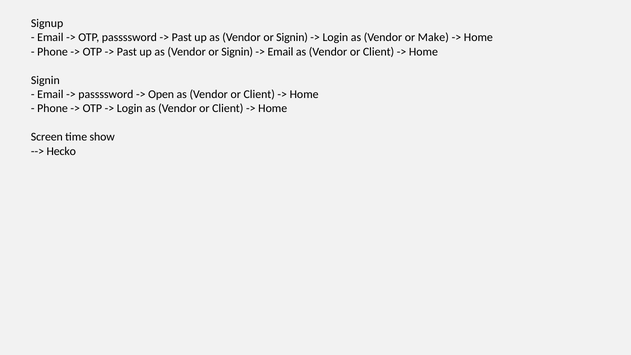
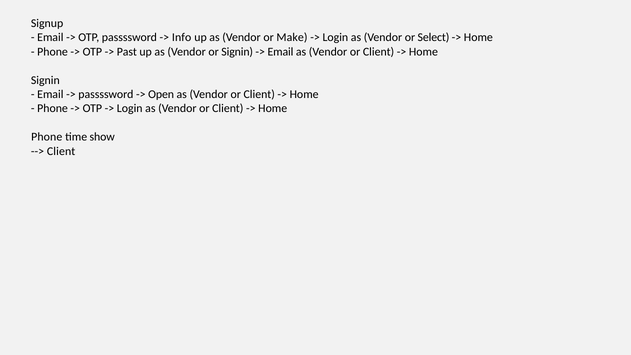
Past: Past -> Info (182, 38)
Signin: Signin -> Make (292, 38)
Make: Make -> Select (433, 38)
Screen: Screen -> Phone (47, 137)
Hecko: Hecko -> Client (61, 151)
